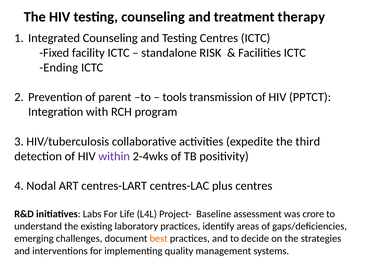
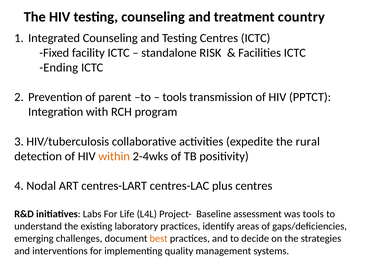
therapy: therapy -> country (301, 17)
third: third -> rural (308, 142)
within colour: purple -> orange (114, 156)
was crore: crore -> tools (313, 214)
